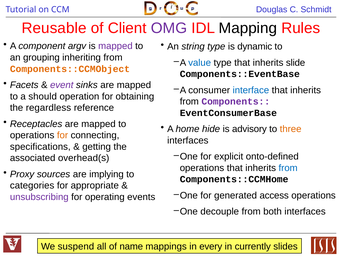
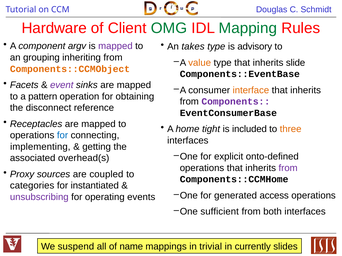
Reusable: Reusable -> Hardware (54, 28)
OMG colour: purple -> green (169, 28)
Mapping colour: black -> green (248, 28)
string: string -> takes (193, 47)
dynamic: dynamic -> advisory (255, 47)
value colour: blue -> orange (200, 63)
interface colour: blue -> orange (251, 90)
should: should -> pattern (43, 97)
regardless: regardless -> disconnect (49, 108)
hide: hide -> tight (211, 129)
advisory: advisory -> included (249, 129)
for colour: orange -> blue (63, 136)
specifications: specifications -> implementing (40, 147)
from colour: blue -> purple (288, 168)
implying: implying -> coupled (106, 175)
appropriate: appropriate -> instantiated (95, 186)
decouple: decouple -> sufficient (220, 212)
every: every -> trivial (211, 247)
